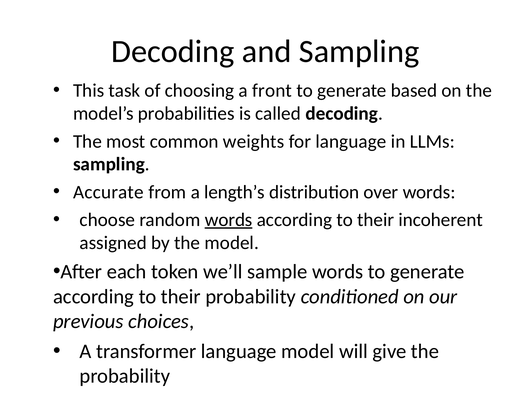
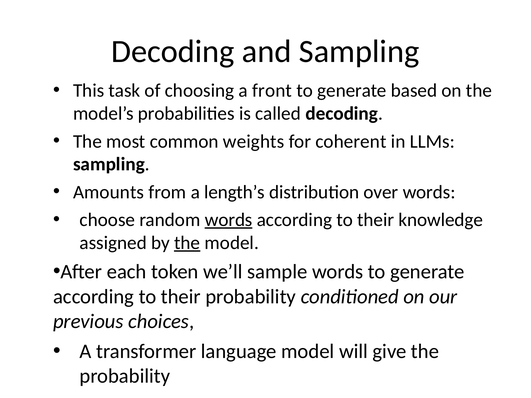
for language: language -> coherent (351, 141)
Accurate: Accurate -> Amounts (109, 192)
incoherent: incoherent -> knowledge (441, 220)
the underline: none -> present (187, 243)
